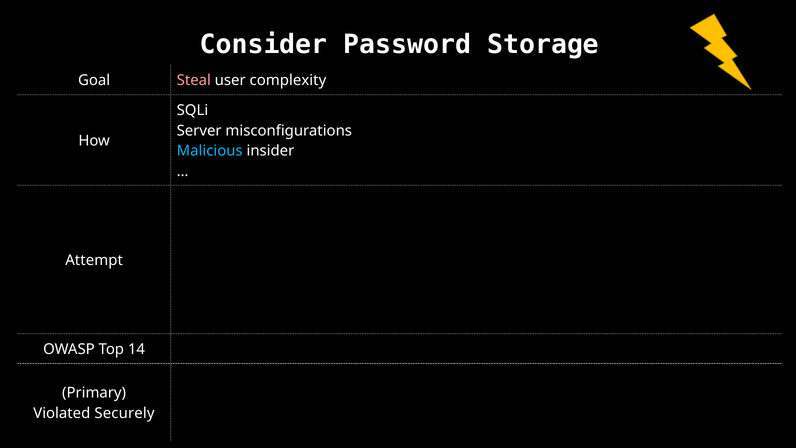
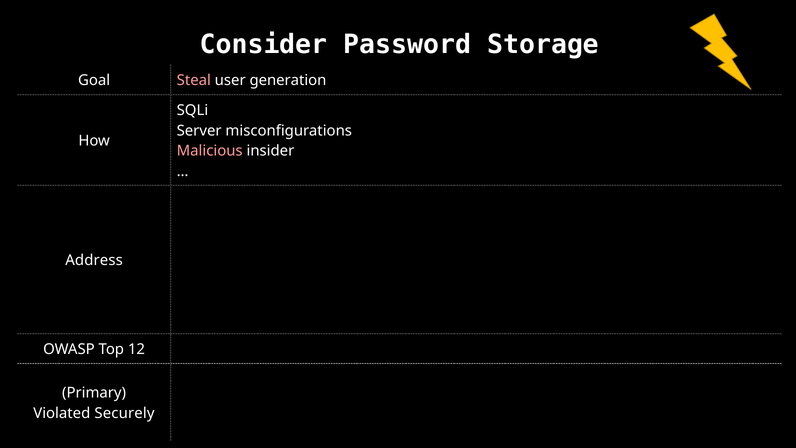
complexity: complexity -> generation (288, 80)
Malicious colour: light blue -> pink (210, 151)
Attempt: Attempt -> Address (94, 260)
14: 14 -> 12 (136, 349)
